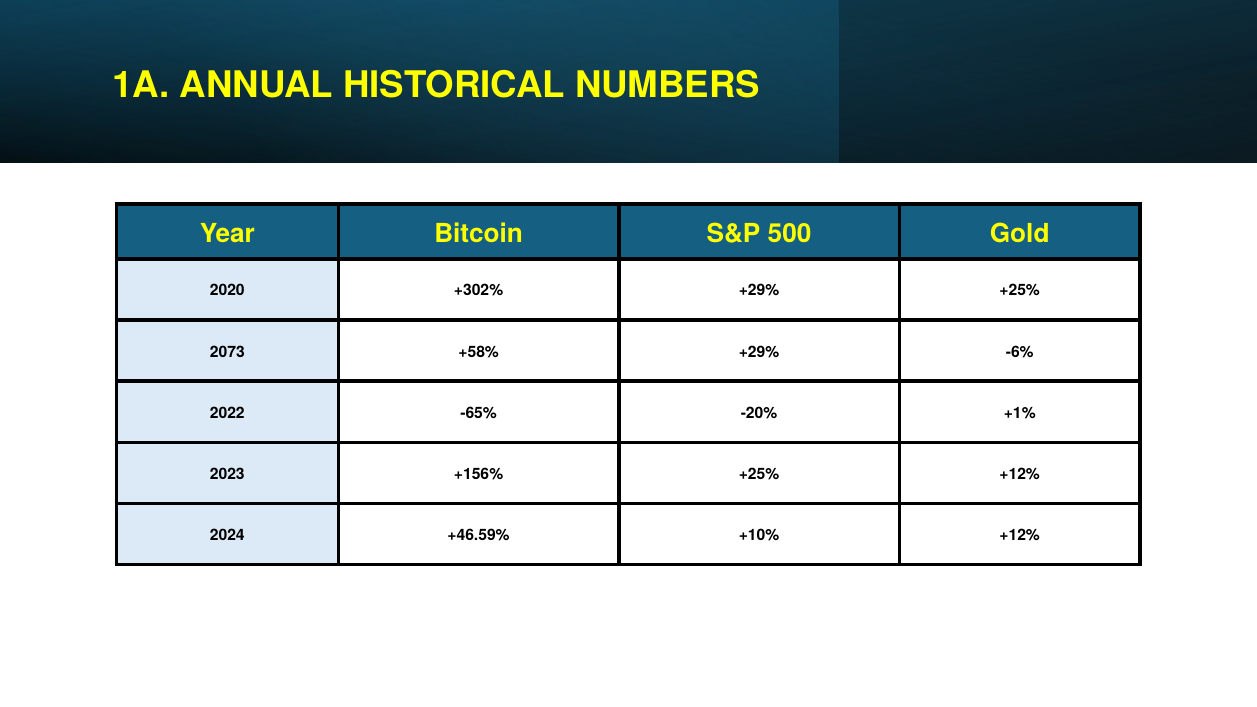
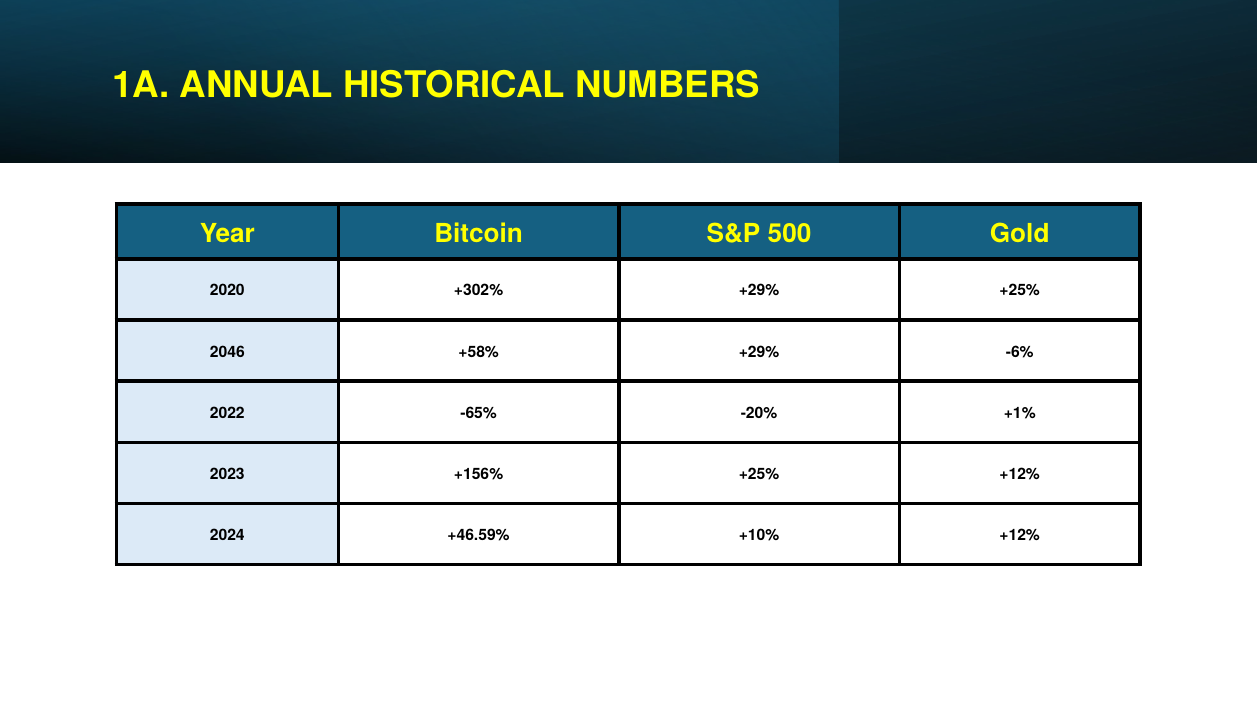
2073: 2073 -> 2046 (227, 352)
